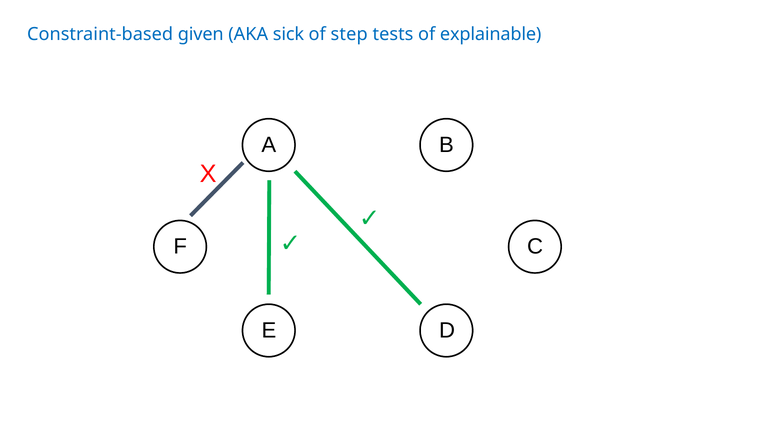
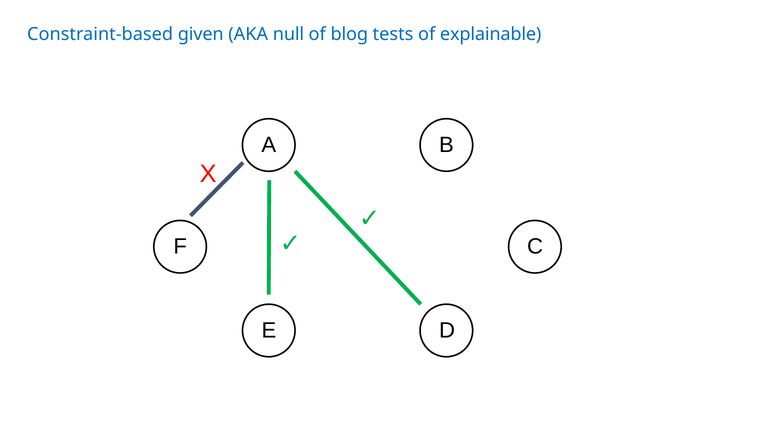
sick: sick -> null (288, 34)
step: step -> blog (349, 34)
